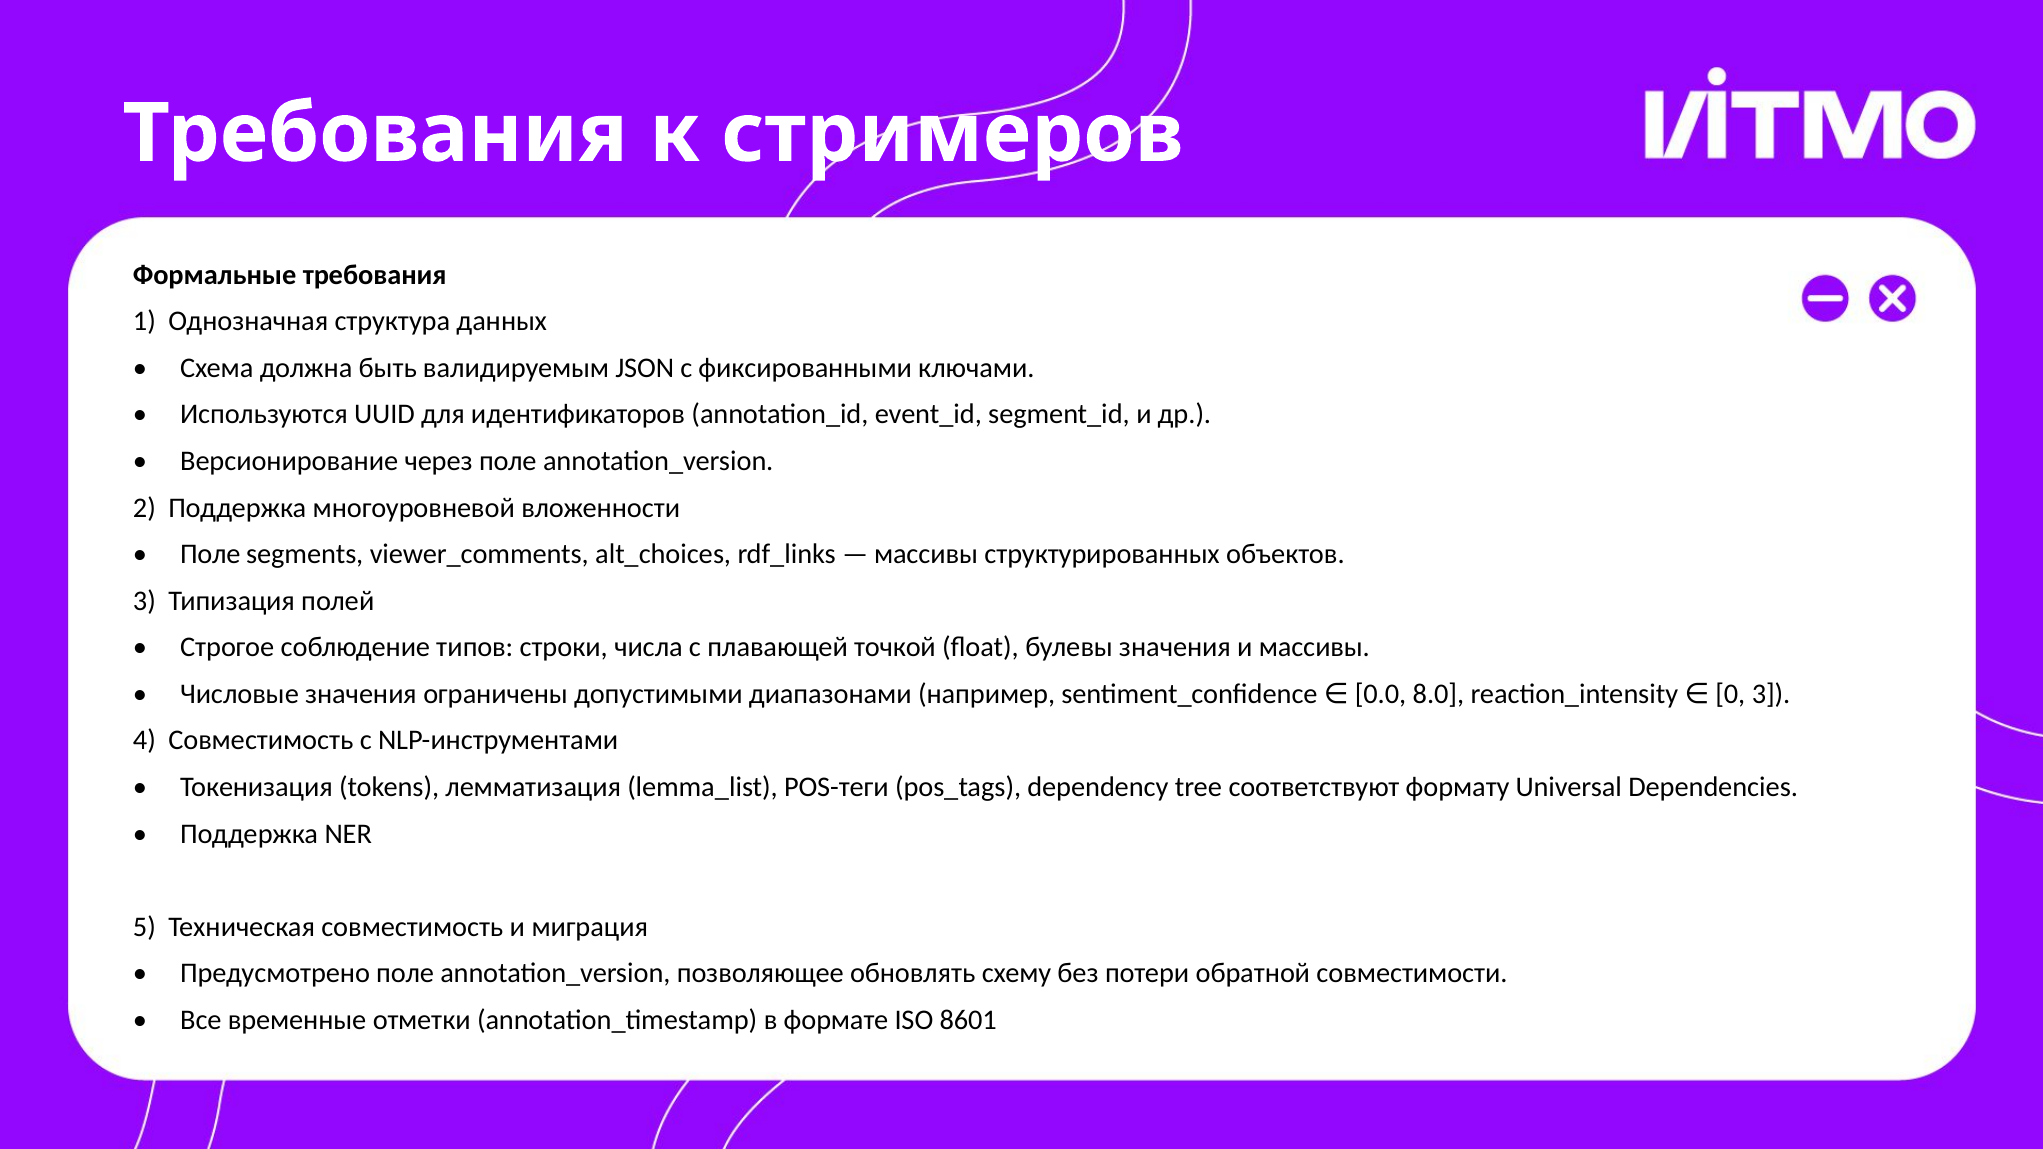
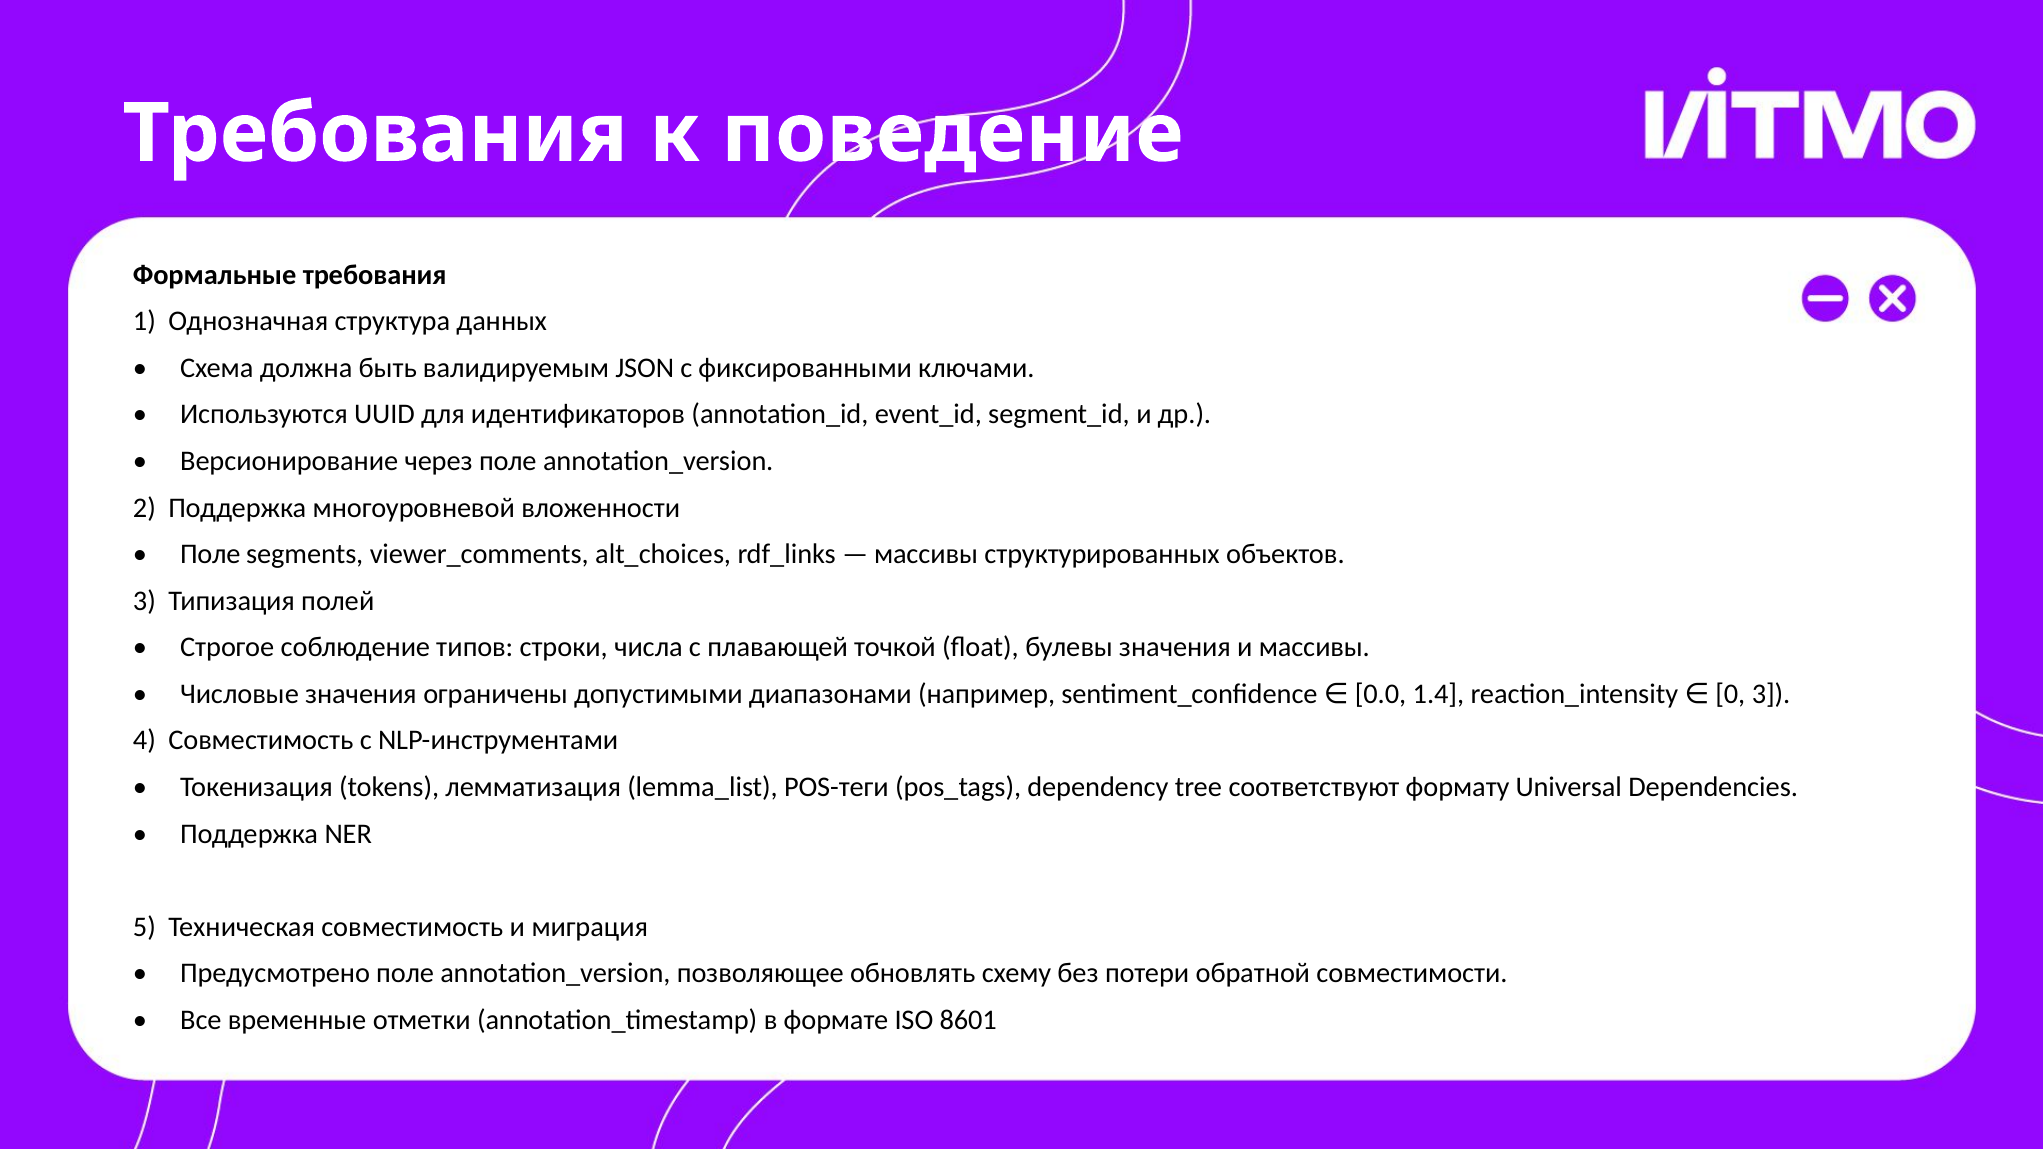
стримеров: стримеров -> поведение (952, 134)
8.0: 8.0 -> 1.4 (1438, 694)
